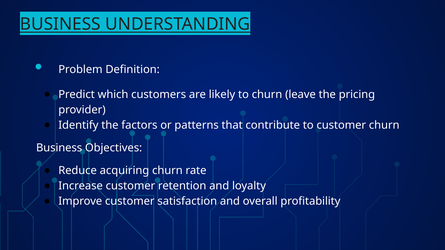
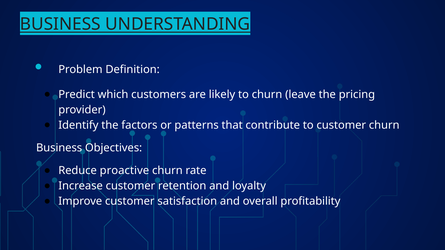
acquiring: acquiring -> proactive (124, 171)
